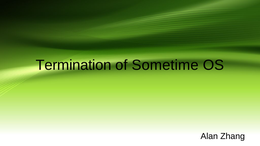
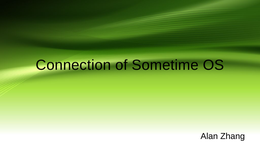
Termination: Termination -> Connection (73, 65)
